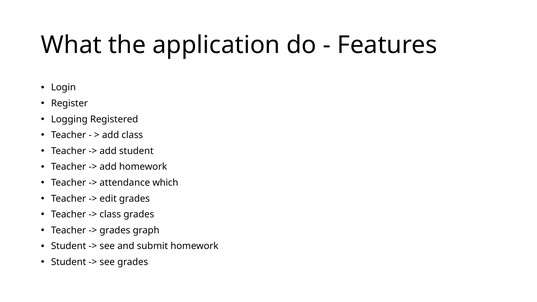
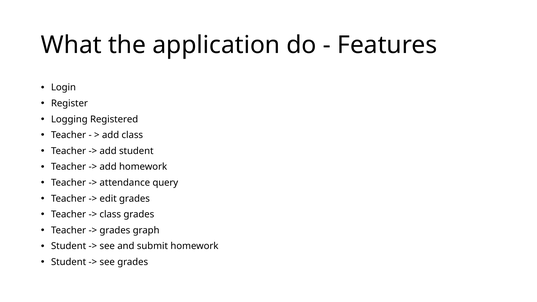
which: which -> query (165, 183)
